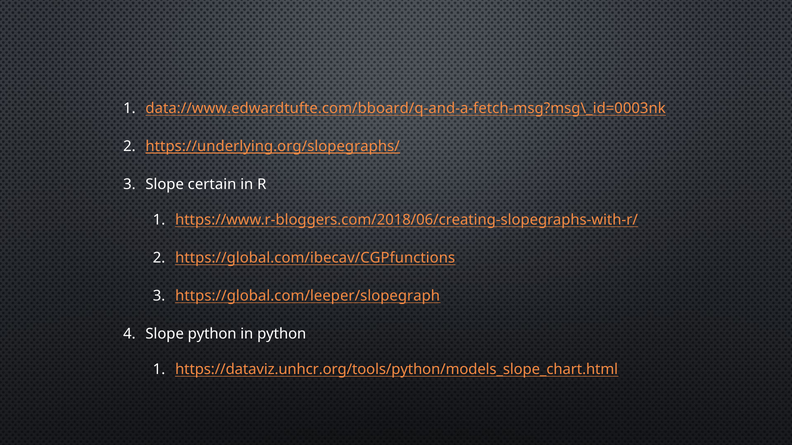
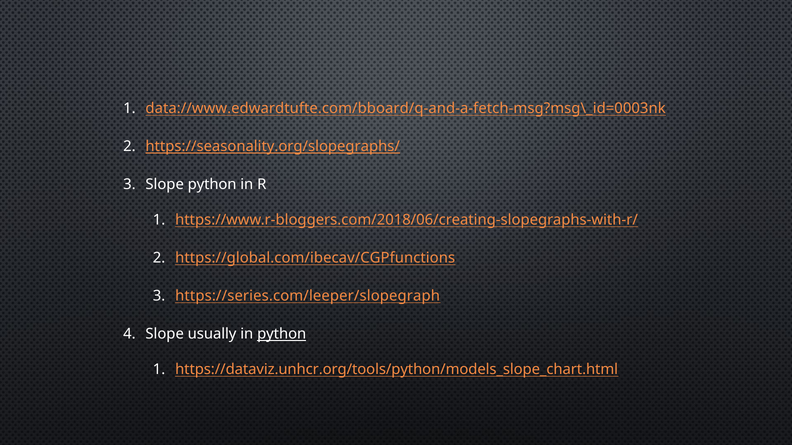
https://underlying.org/slopegraphs/: https://underlying.org/slopegraphs/ -> https://seasonality.org/slopegraphs/ (273, 147)
Slope certain: certain -> python (212, 185)
https://global.com/leeper/slopegraph: https://global.com/leeper/slopegraph -> https://series.com/leeper/slopegraph (308, 296)
Slope python: python -> usually (212, 334)
python underline: none -> present (282, 334)
